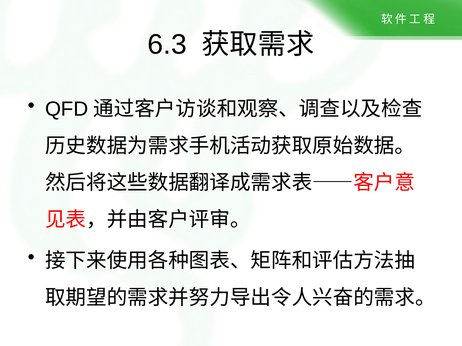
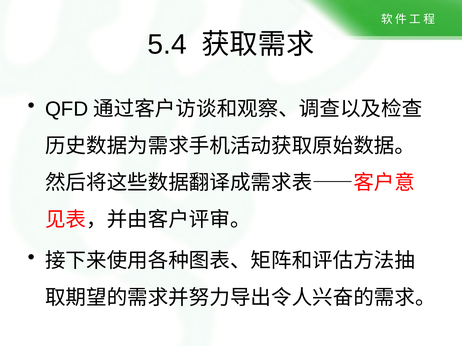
6.3: 6.3 -> 5.4 (167, 45)
